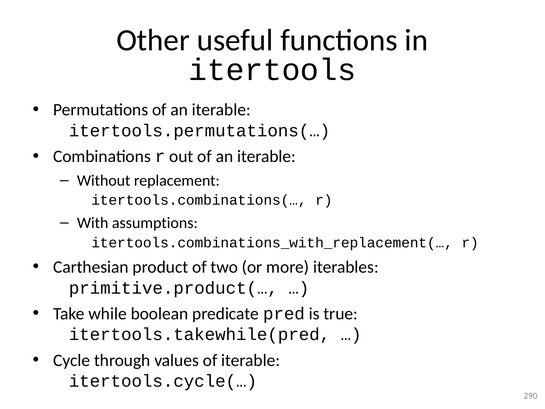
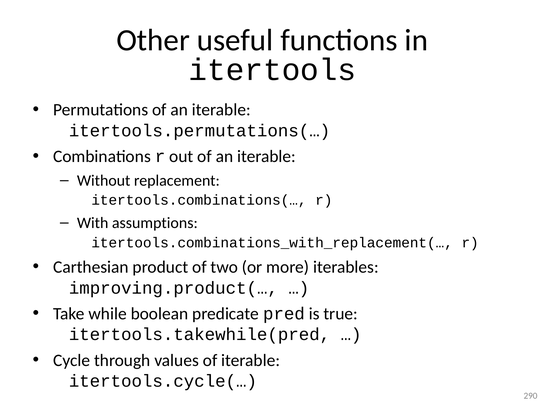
primitive.product(…: primitive.product(… -> improving.product(… (173, 288)
